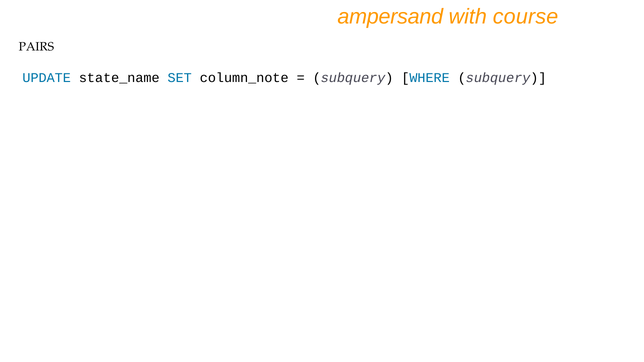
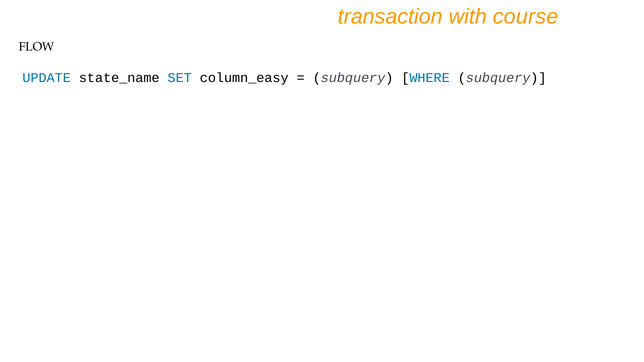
ampersand: ampersand -> transaction (390, 17)
PAIRS: PAIRS -> FLOW (36, 47)
column_note: column_note -> column_easy (244, 78)
